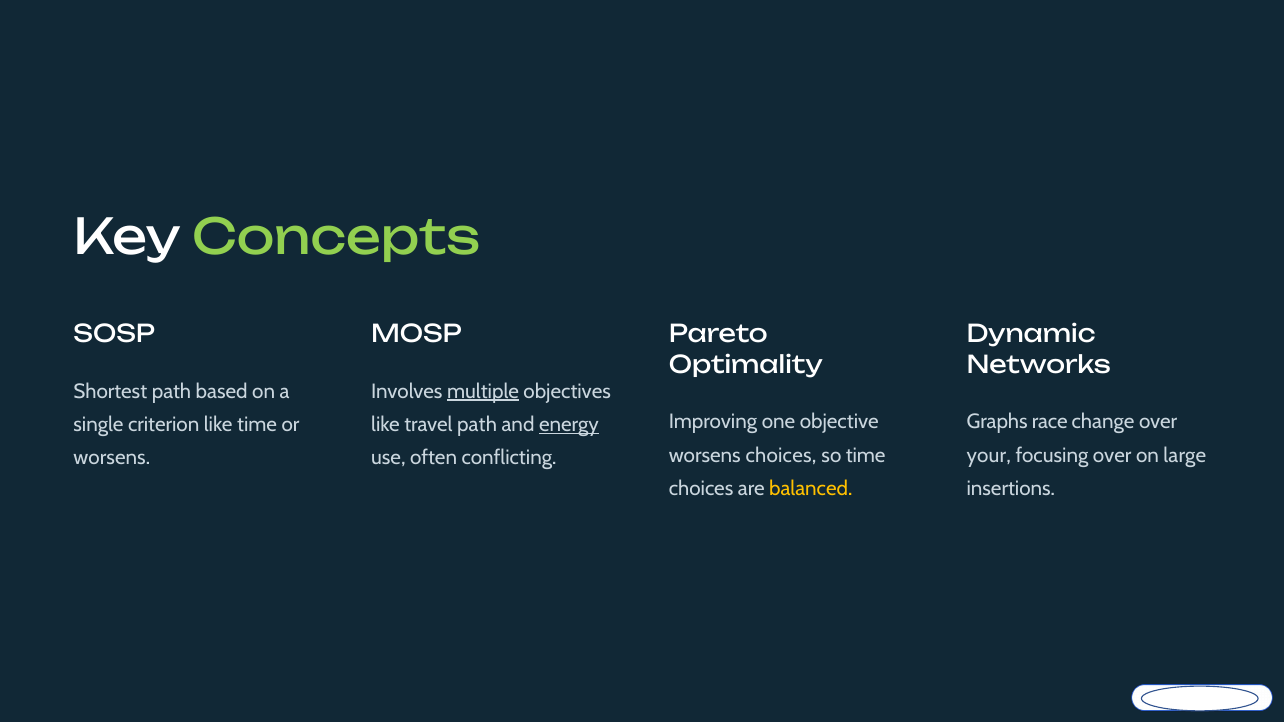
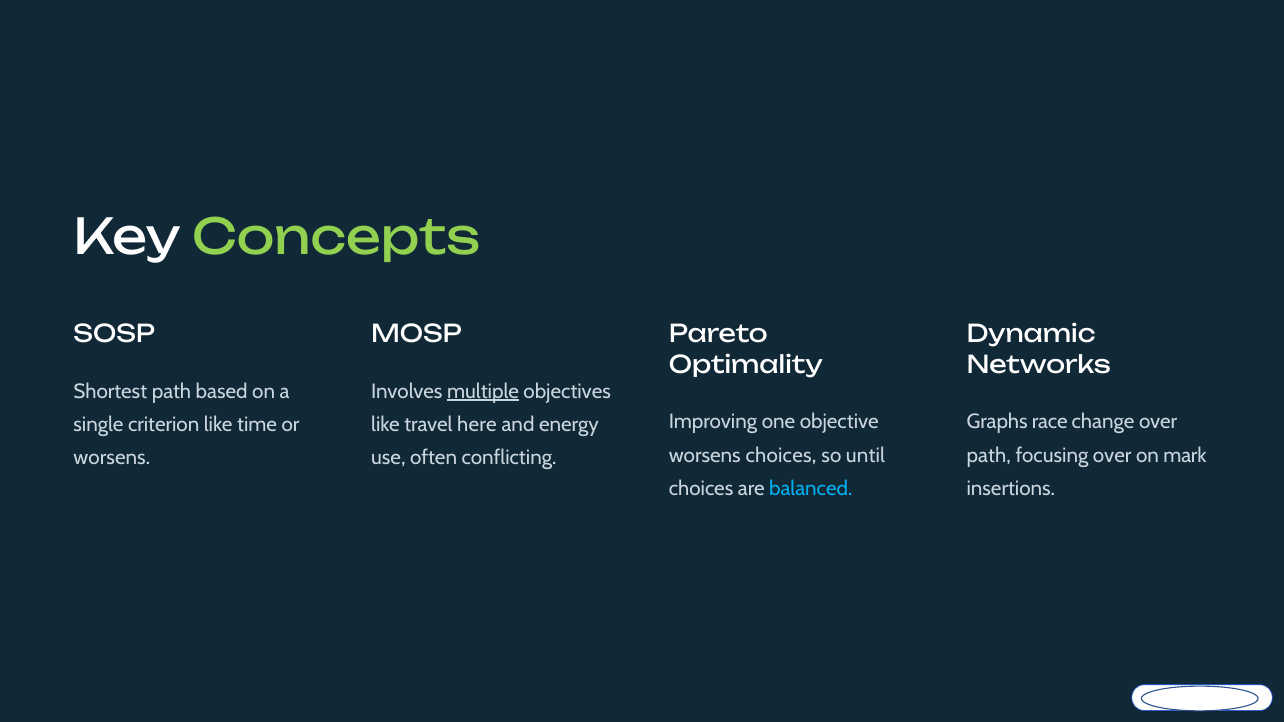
travel path: path -> here (477, 425)
energy underline: present -> none (569, 425)
so time: time -> until (865, 456)
your: your -> path (989, 456)
large: large -> mark (1185, 456)
balanced colour: yellow -> light blue (811, 489)
